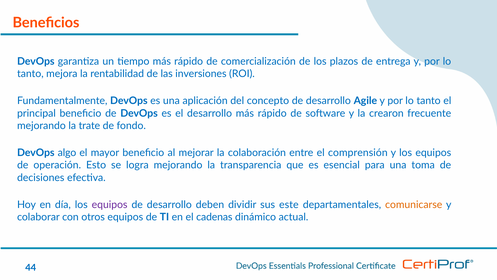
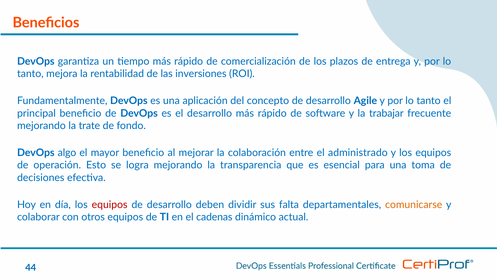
crearon: crearon -> trabajar (386, 113)
comprensión: comprensión -> administrado (358, 153)
equipos colour: purple -> red (110, 204)
este: este -> falta (289, 204)
